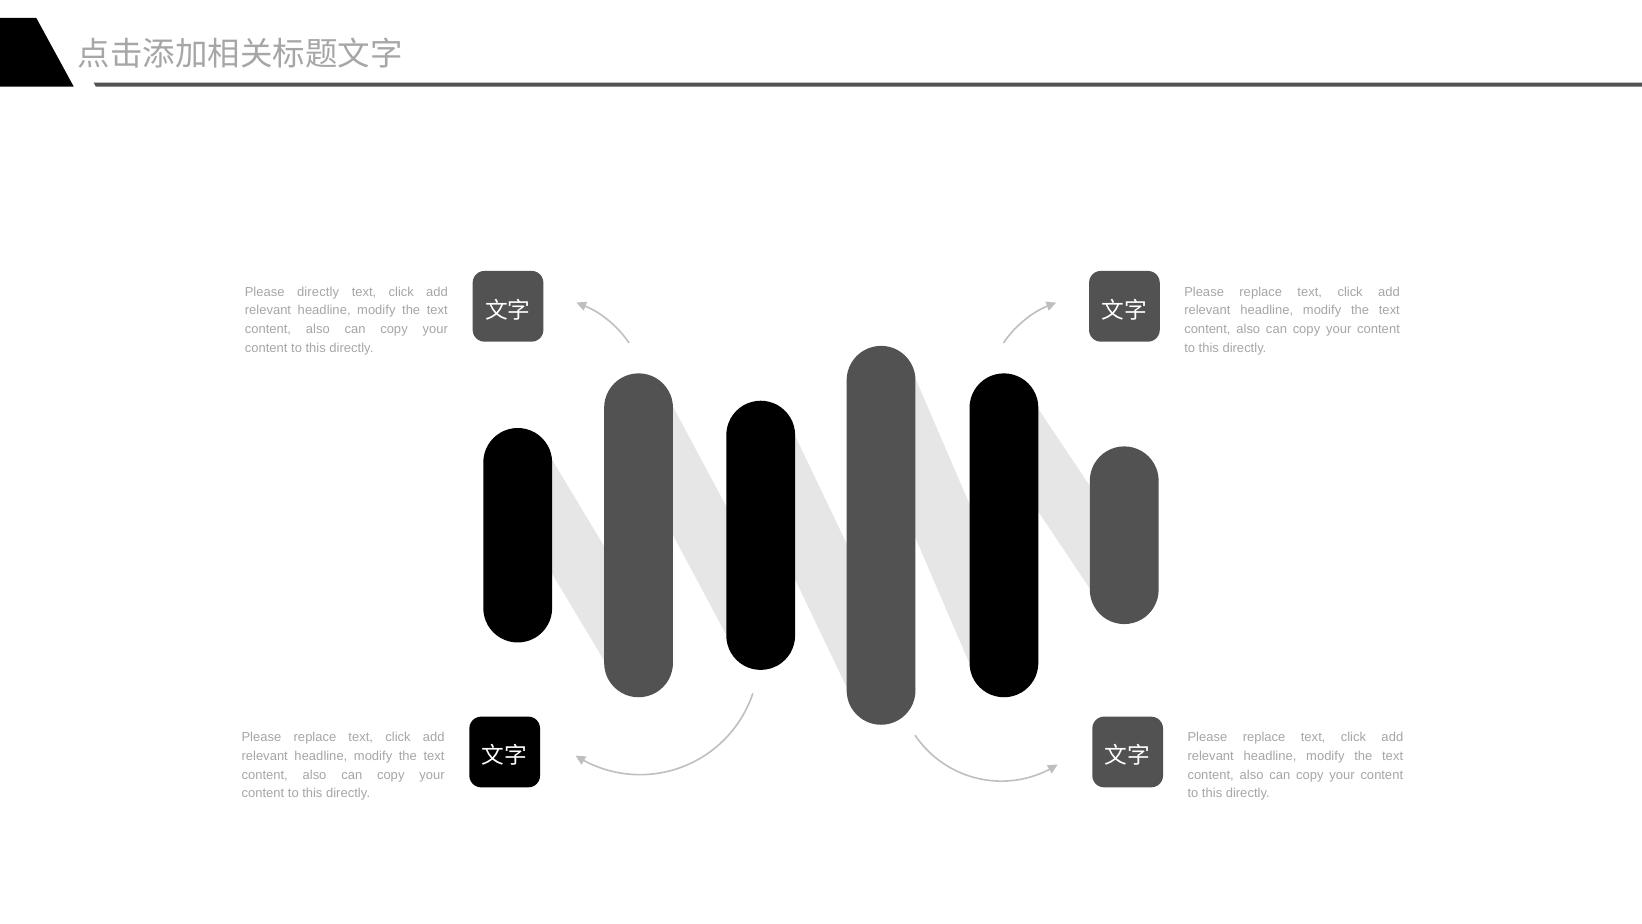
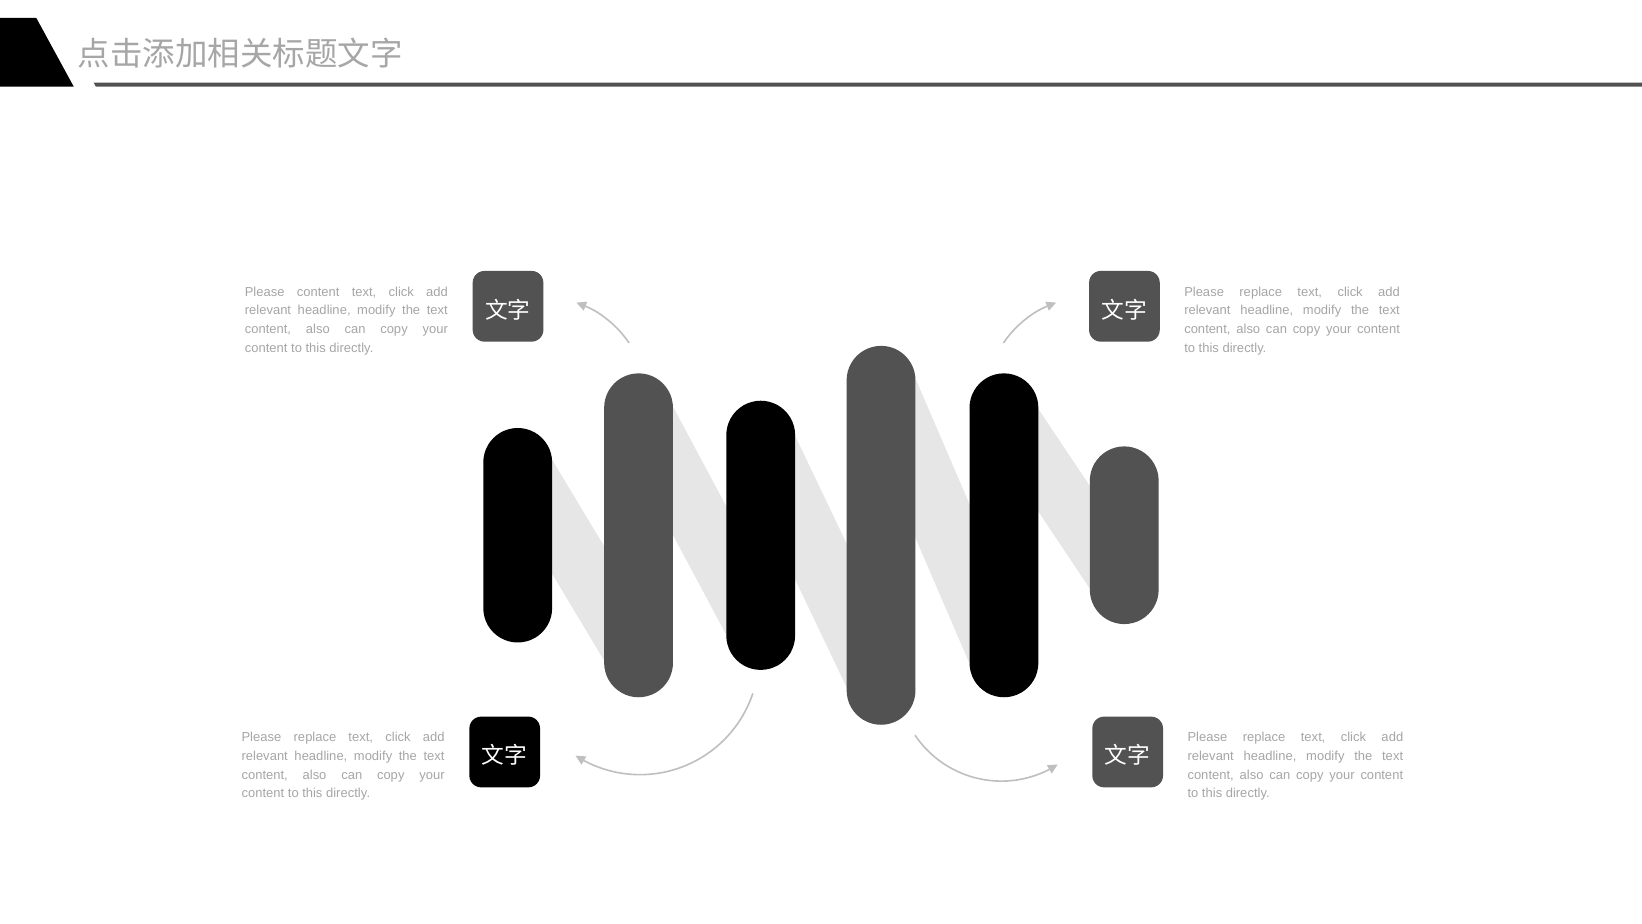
Please directly: directly -> content (318, 292)
